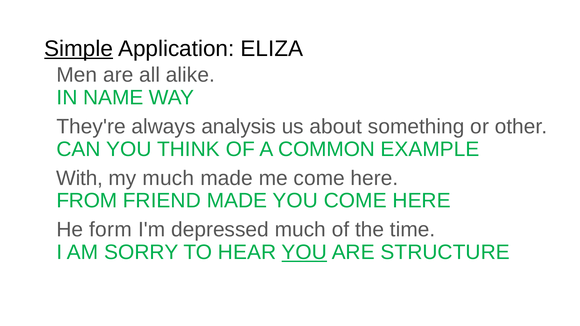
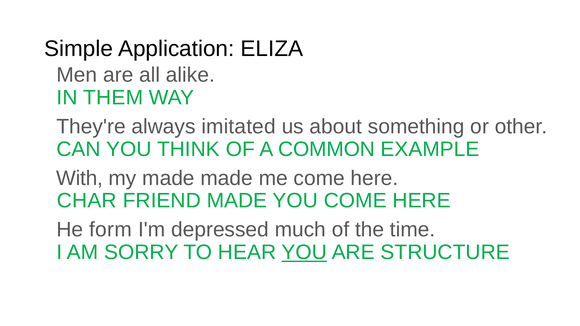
Simple underline: present -> none (79, 49)
NAME: NAME -> THEM (113, 98)
analysis: analysis -> imitated (239, 127)
my much: much -> made (168, 178)
FROM: FROM -> CHAR (87, 201)
